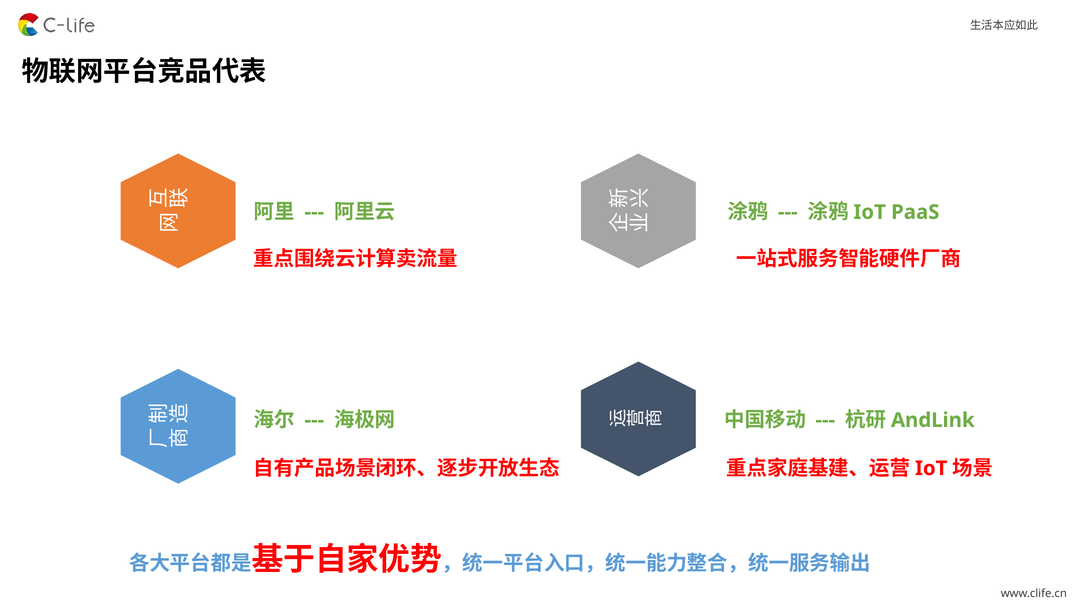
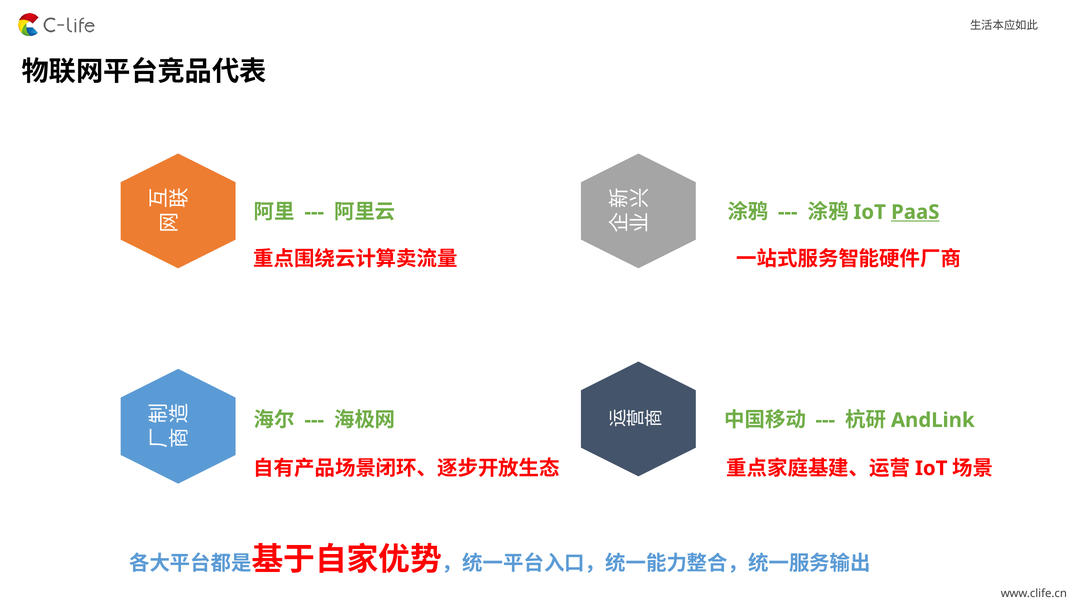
PaaS underline: none -> present (915, 212)
